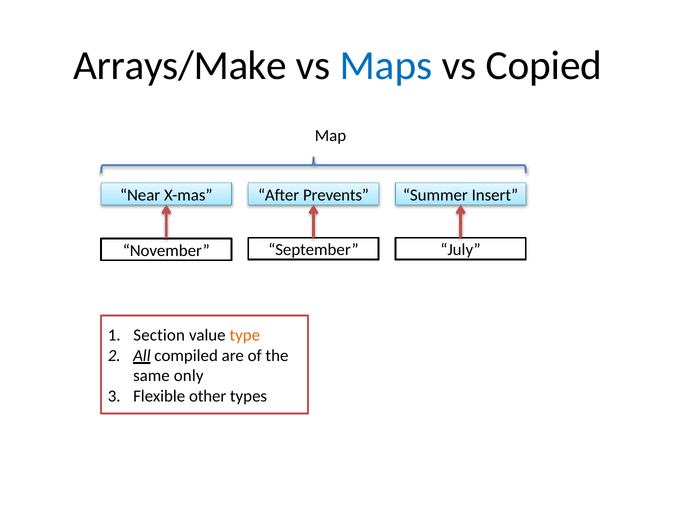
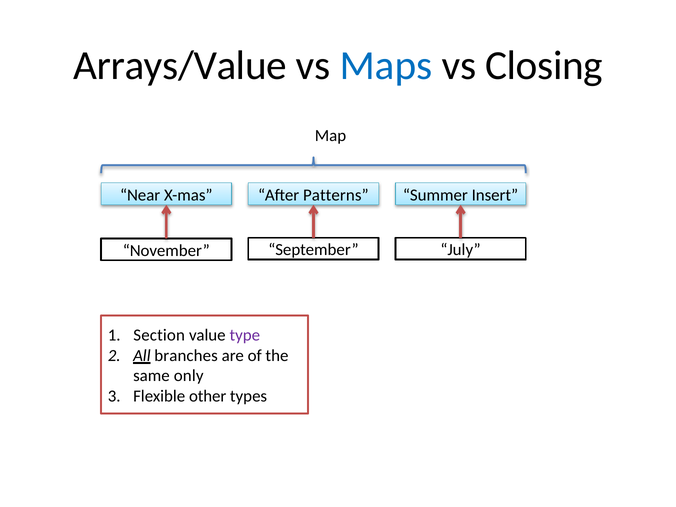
Arrays/Make: Arrays/Make -> Arrays/Value (180, 65)
Copied: Copied -> Closing (544, 65)
Prevents: Prevents -> Patterns (336, 195)
type colour: orange -> purple (245, 335)
compiled: compiled -> branches (186, 356)
